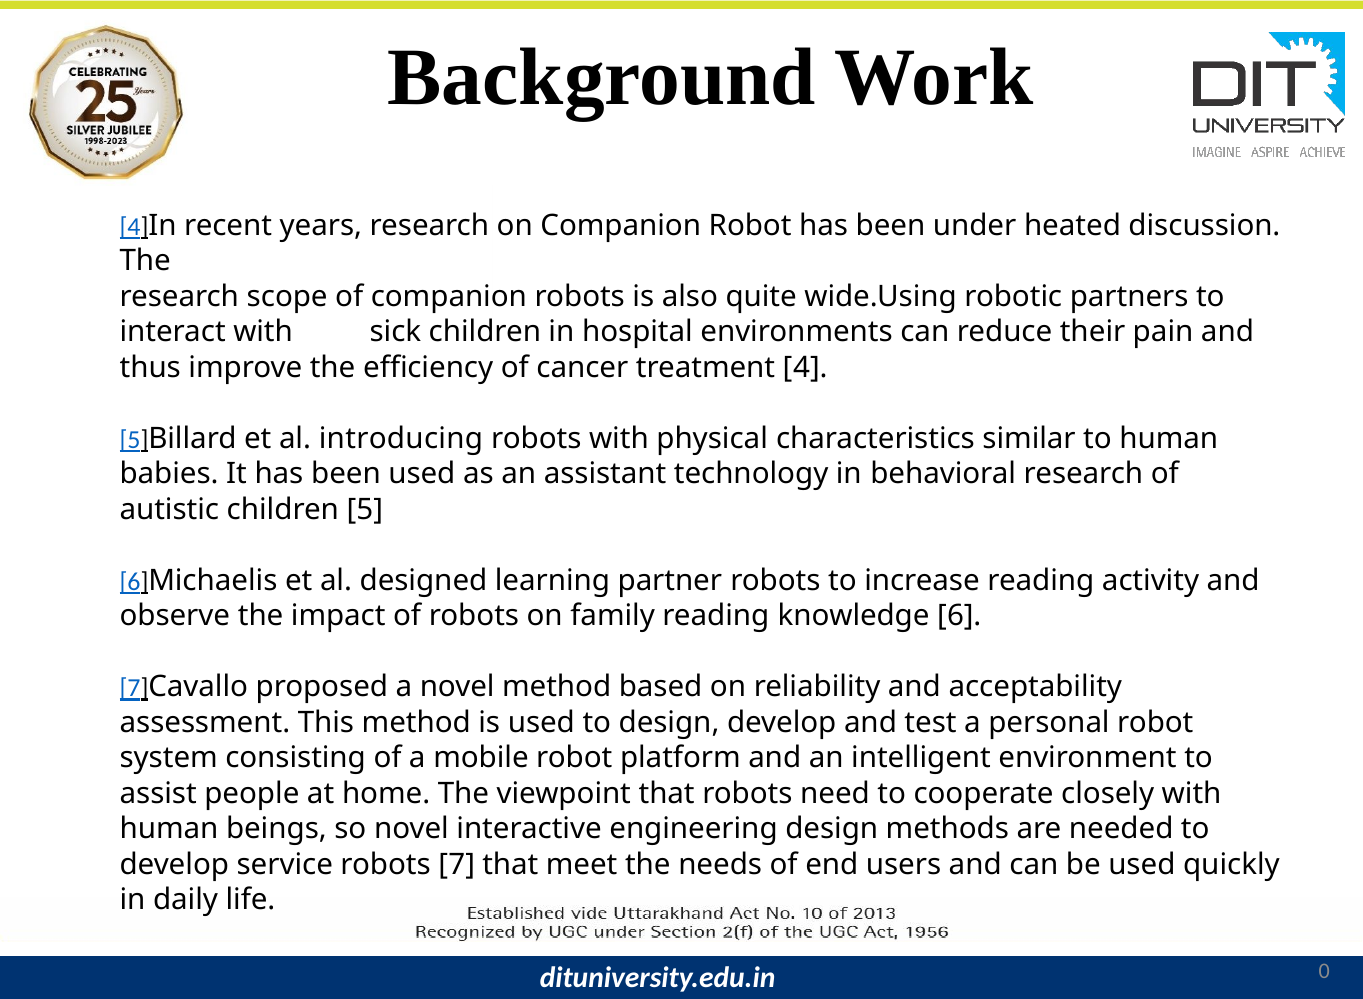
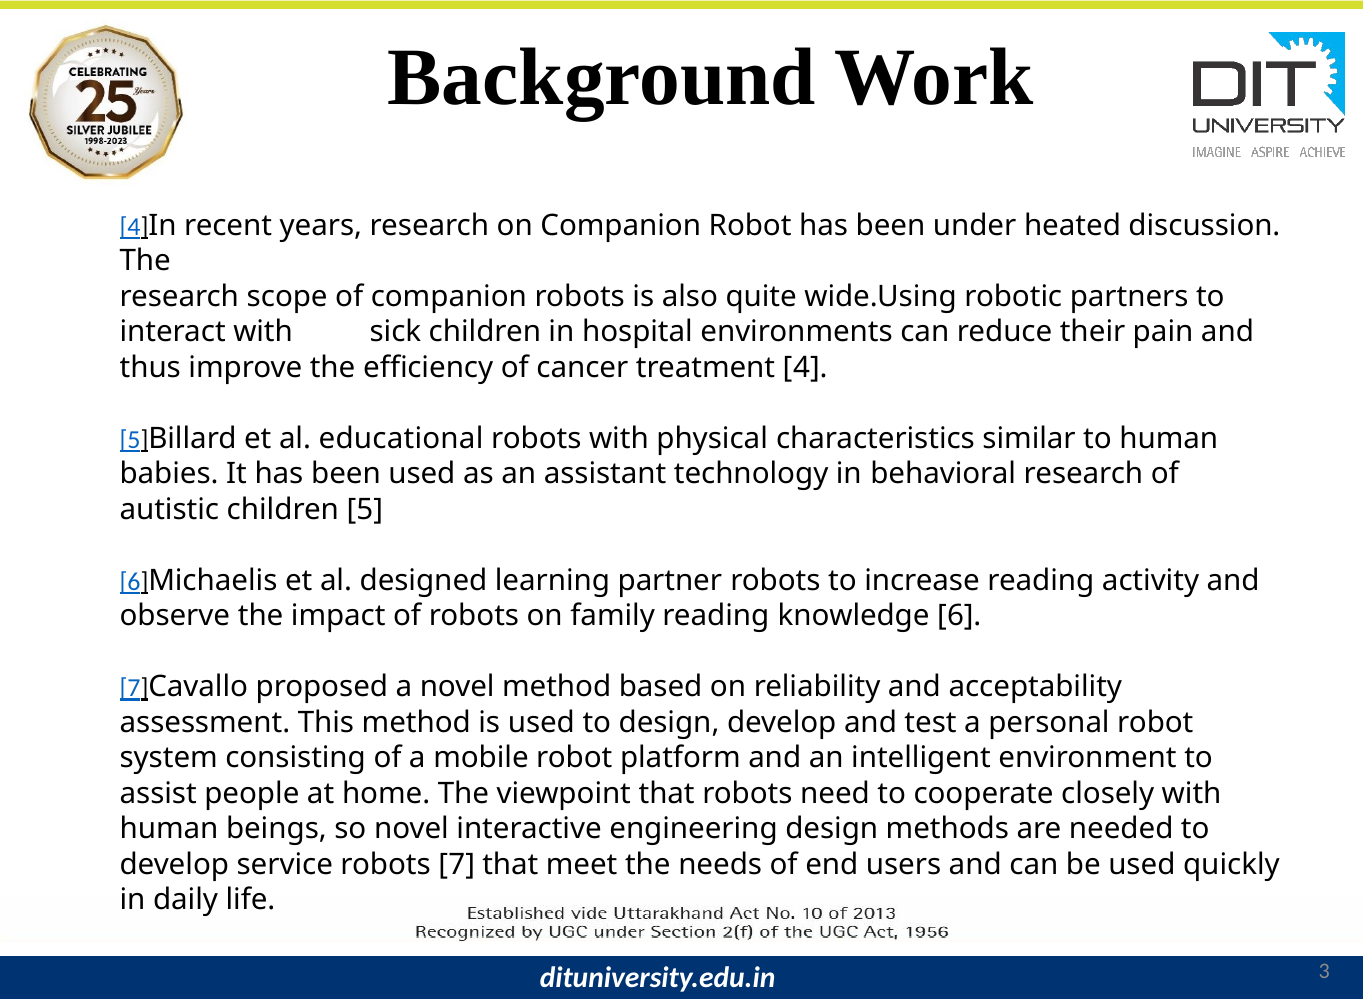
introducing: introducing -> educational (401, 439)
0: 0 -> 3 (1324, 971)
